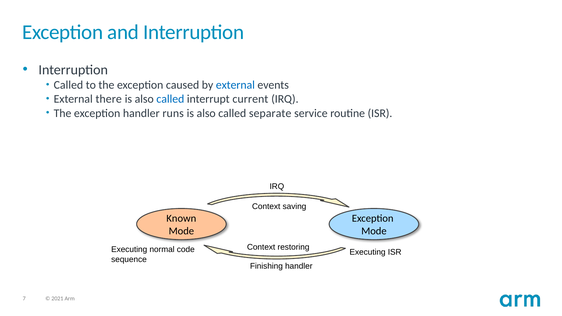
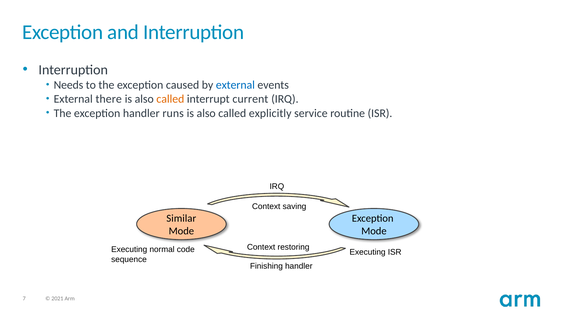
Called: Called -> Needs (68, 85)
called colour: blue -> orange (170, 99)
separate: separate -> explicitly (270, 113)
Known: Known -> Similar (181, 219)
